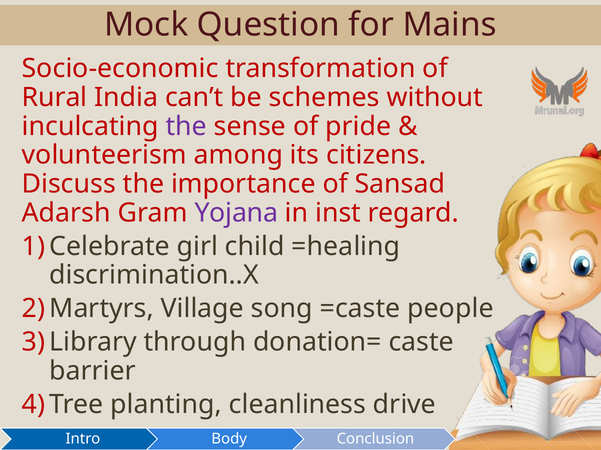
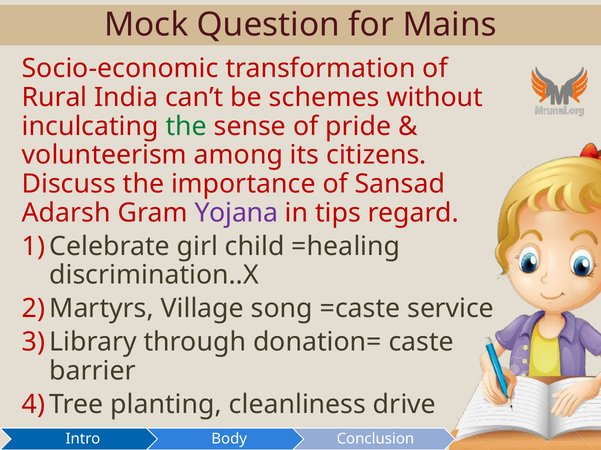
the colour: purple -> green (186, 126)
inst: inst -> tips (338, 213)
people: people -> service (451, 309)
